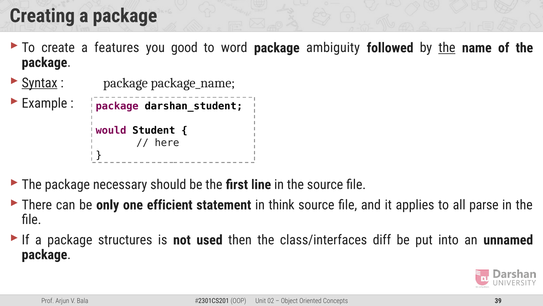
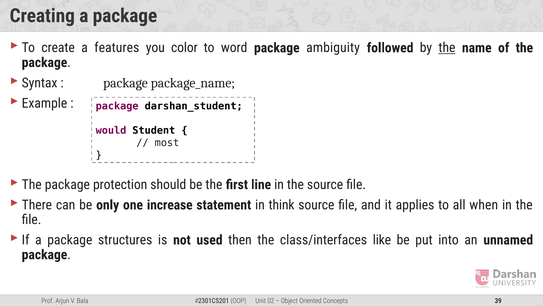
good: good -> color (184, 48)
Syntax underline: present -> none (40, 83)
here: here -> most (167, 143)
necessary: necessary -> protection (120, 184)
efficient: efficient -> increase (170, 205)
parse: parse -> when (484, 205)
diff: diff -> like (382, 240)
